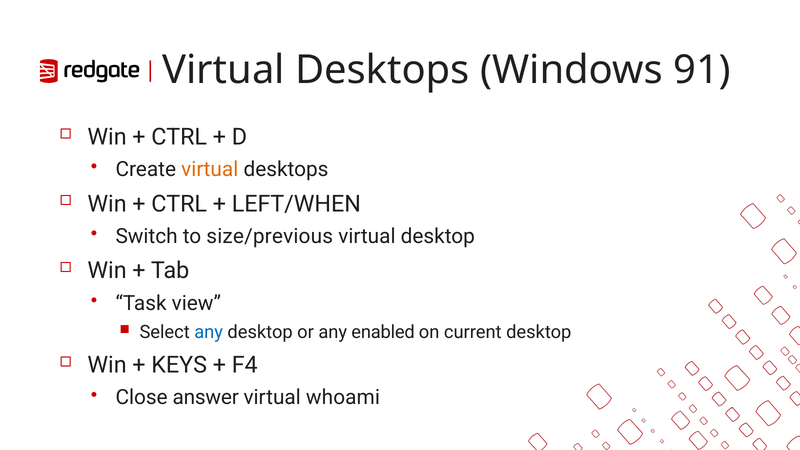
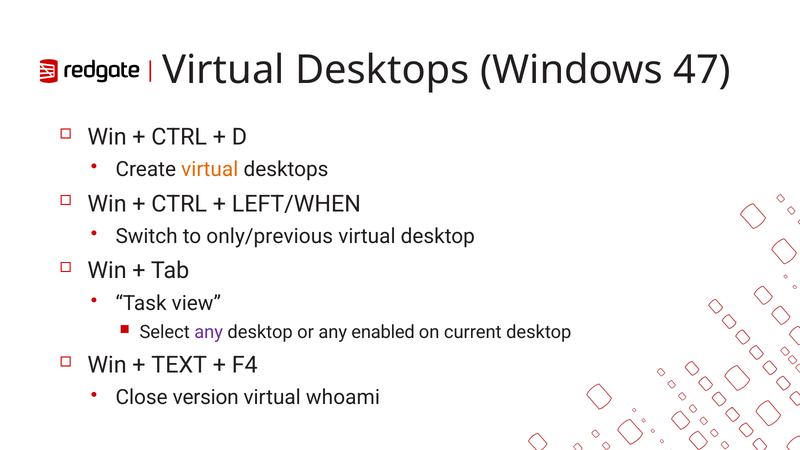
91: 91 -> 47 (702, 70)
size/previous: size/previous -> only/previous (270, 236)
any colour: blue -> purple (209, 332)
KEYS: KEYS -> TEXT (179, 365)
answer: answer -> version (206, 398)
